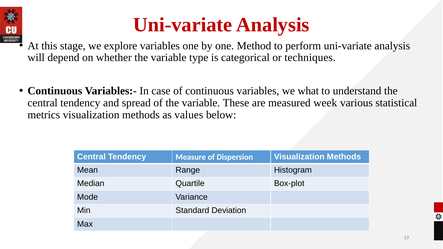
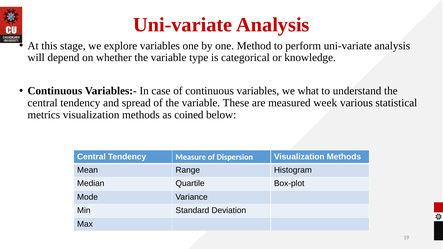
techniques: techniques -> knowledge (310, 58)
values: values -> coined (189, 115)
